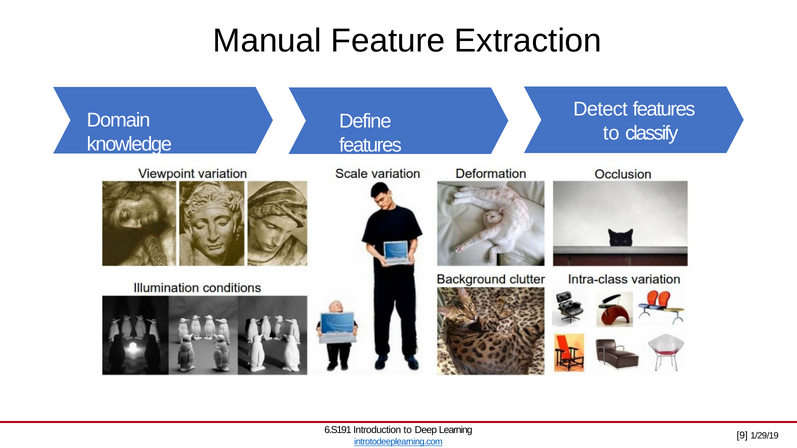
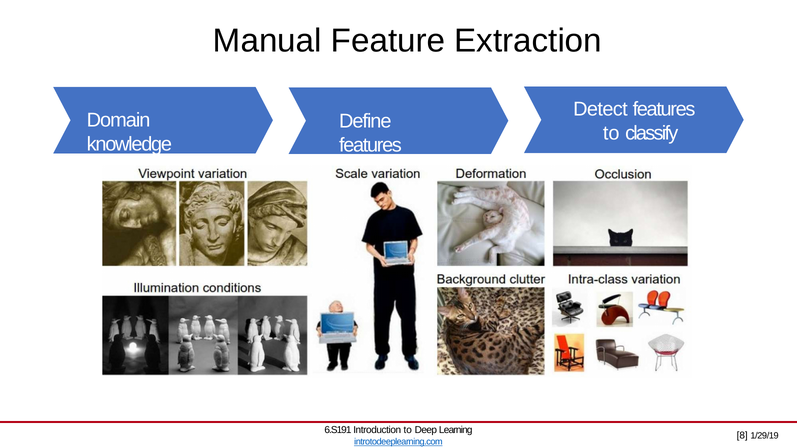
9: 9 -> 8 (742, 436)
